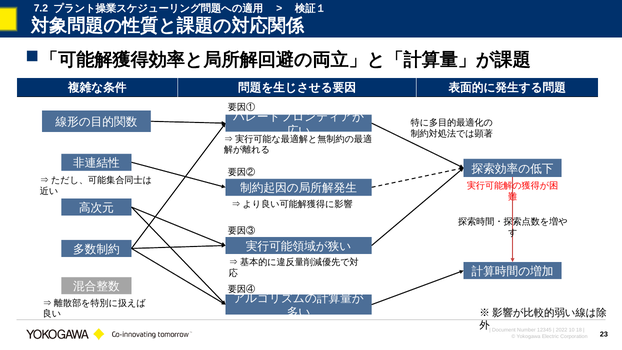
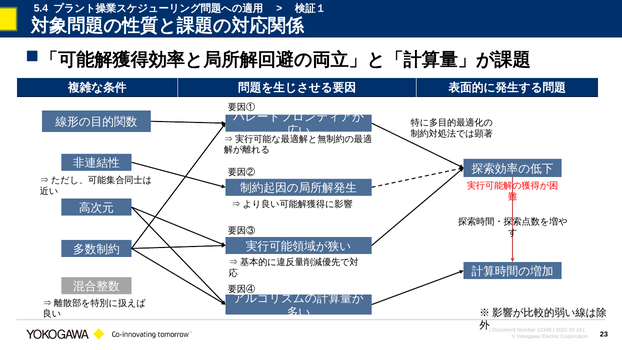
7.2: 7.2 -> 5.4 (41, 8)
